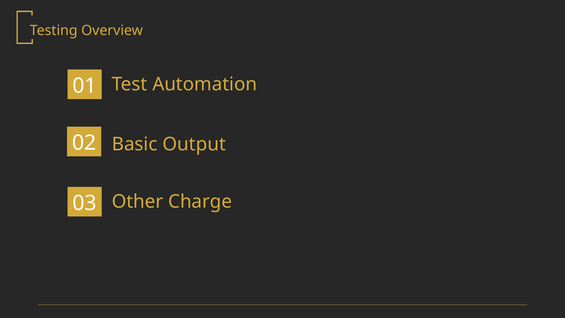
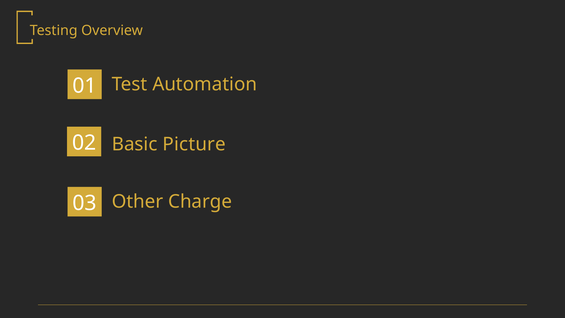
Output: Output -> Picture (194, 144)
